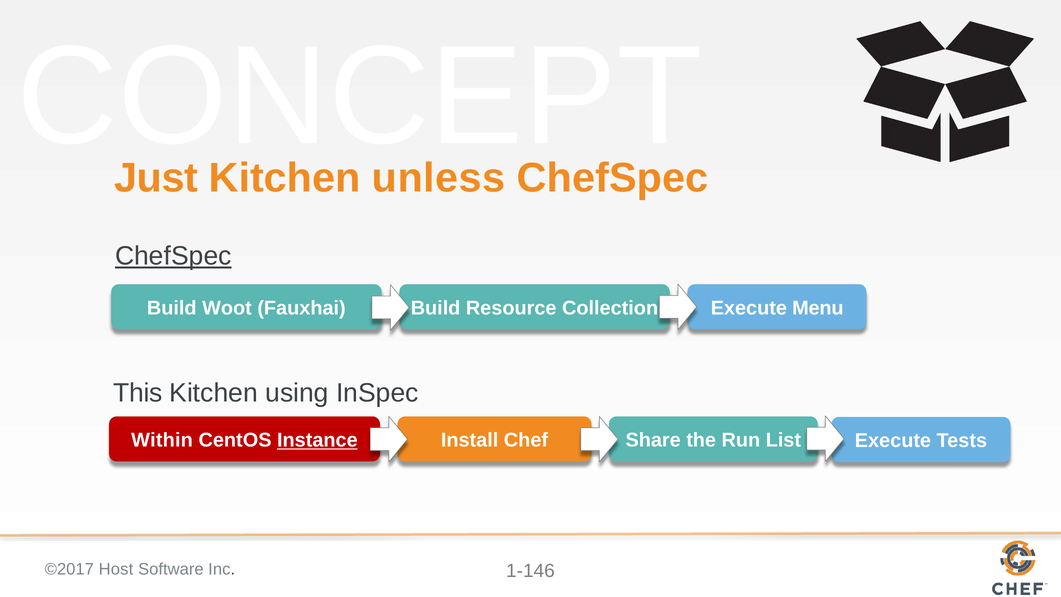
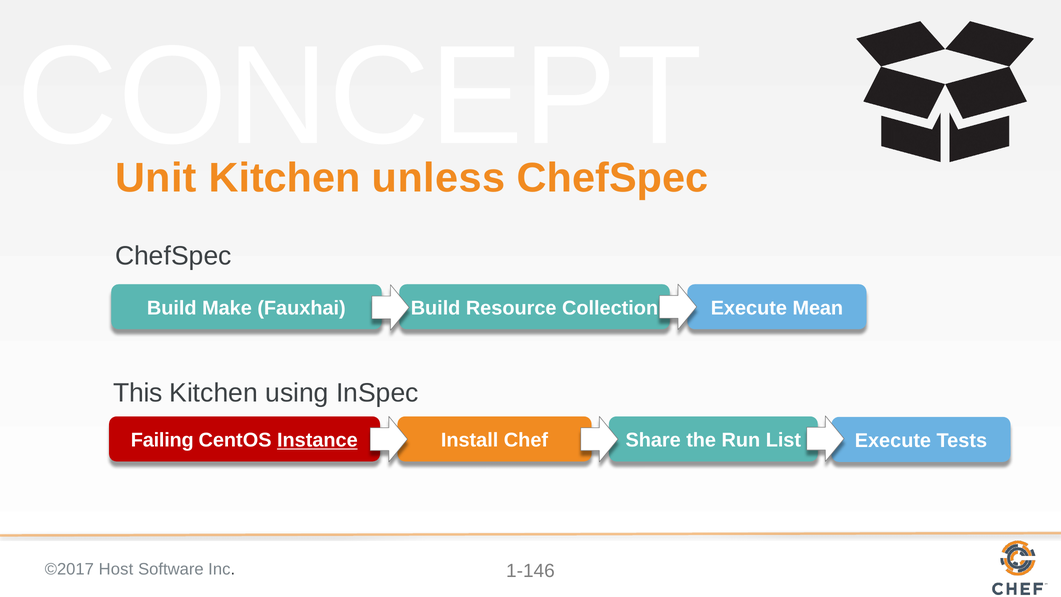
Just: Just -> Unit (156, 178)
ChefSpec underline: present -> none (173, 256)
Woot: Woot -> Make (227, 308)
Menu: Menu -> Mean (818, 308)
Within: Within -> Failing (162, 440)
